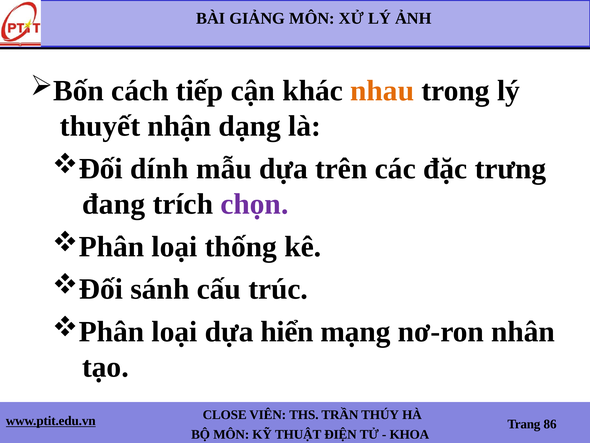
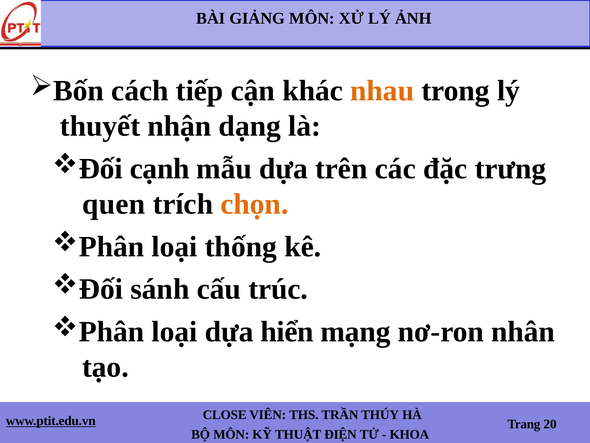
dính: dính -> cạnh (160, 168)
đang: đang -> quen (114, 204)
chọn colour: purple -> orange (254, 204)
86: 86 -> 20 (550, 424)
